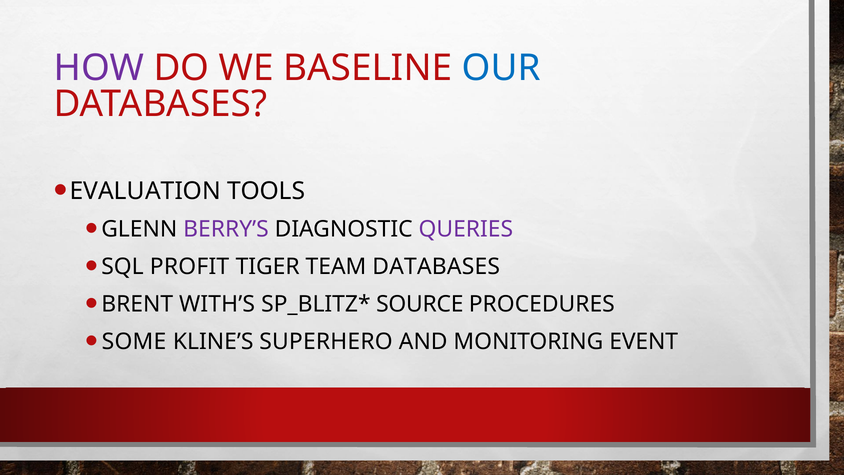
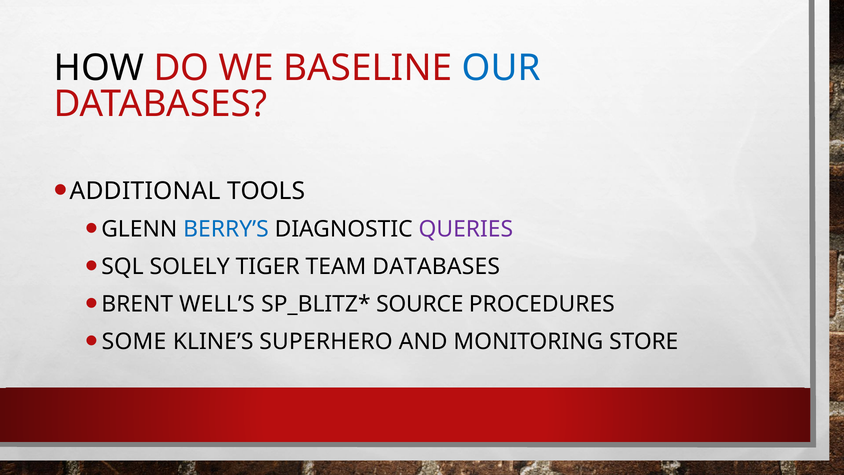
HOW colour: purple -> black (99, 68)
EVALUATION: EVALUATION -> ADDITIONAL (145, 191)
BERRY’S colour: purple -> blue (226, 229)
PROFIT: PROFIT -> SOLELY (190, 267)
WITH’S: WITH’S -> WELL’S (217, 304)
EVENT: EVENT -> STORE (644, 341)
